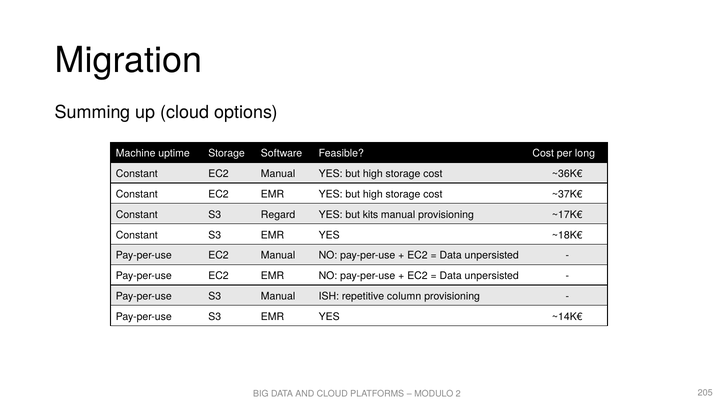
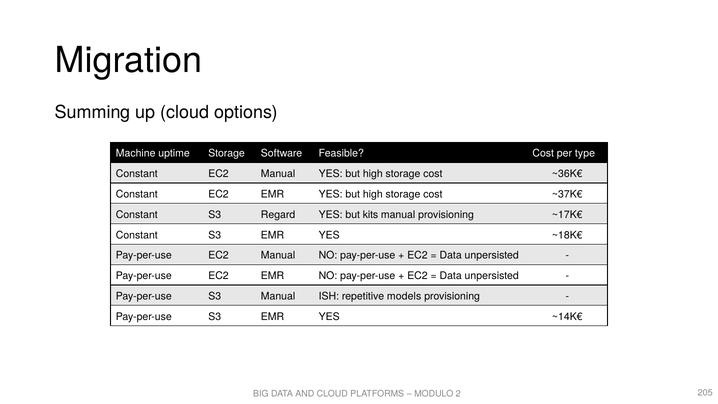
long: long -> type (585, 153)
column: column -> models (404, 296)
